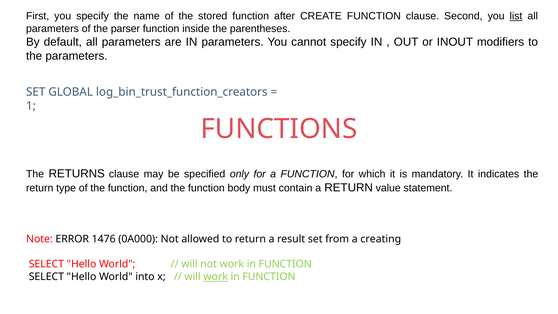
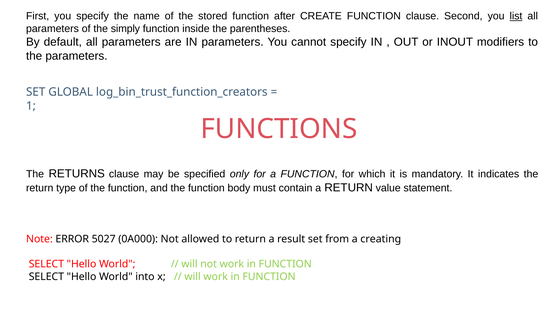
parser: parser -> simply (125, 29)
1476: 1476 -> 5027 (104, 239)
work underline: present -> none (216, 277)
